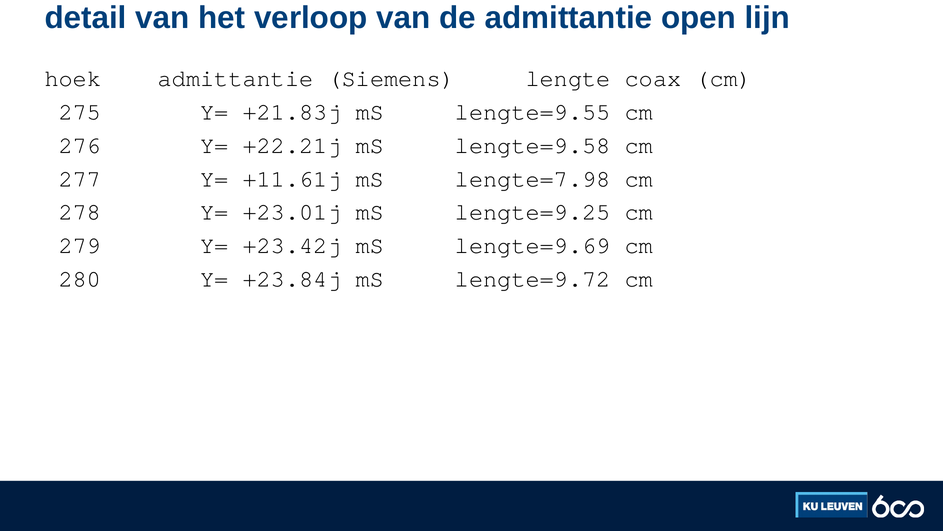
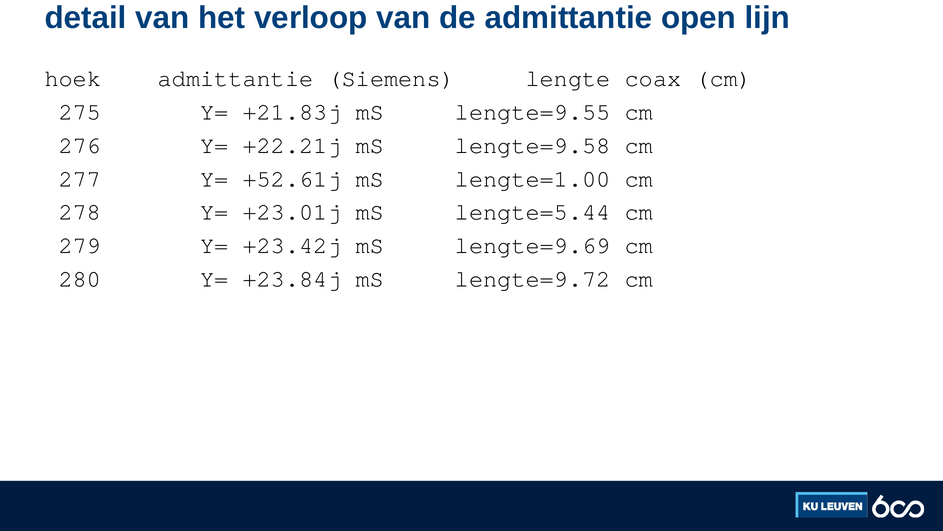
+11.61j: +11.61j -> +52.61j (292, 179)
lengte=7.98: lengte=7.98 -> lengte=1.00 (533, 179)
lengte=9.25: lengte=9.25 -> lengte=5.44 (533, 212)
